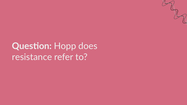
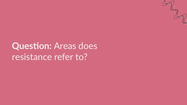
Hopp: Hopp -> Areas (65, 46)
